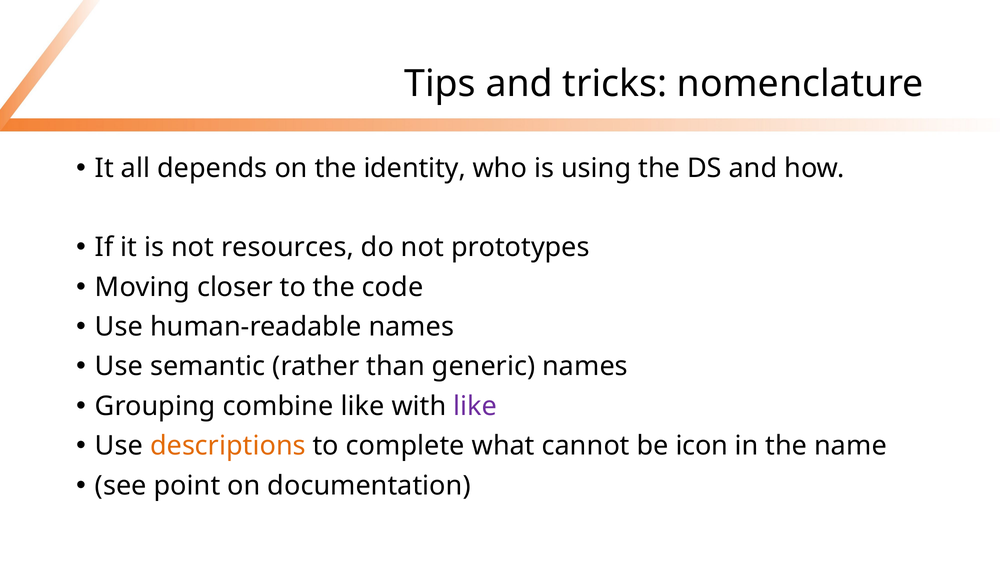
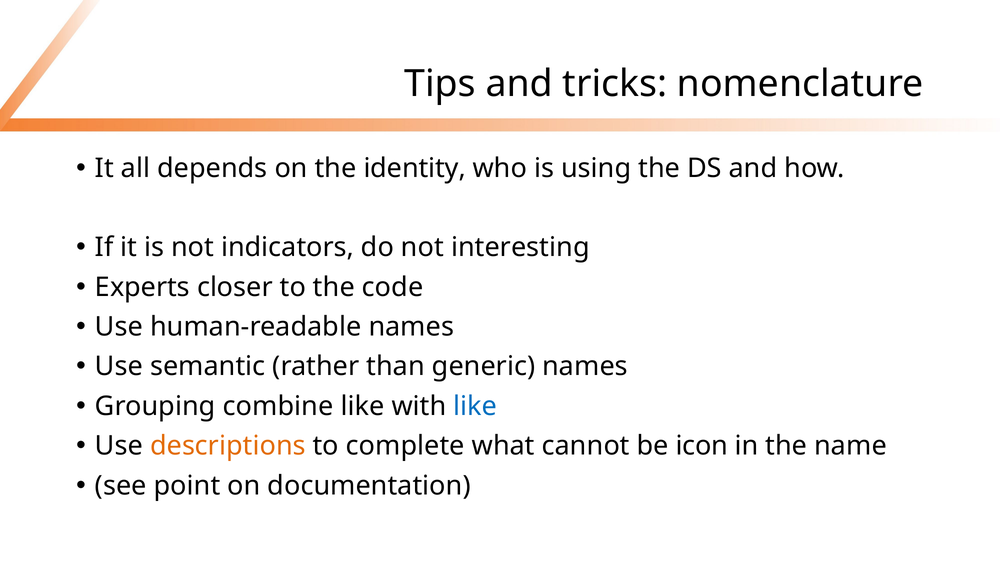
resources: resources -> indicators (288, 247)
prototypes: prototypes -> interesting (520, 247)
Moving: Moving -> Experts (142, 287)
like colour: purple -> blue (475, 406)
